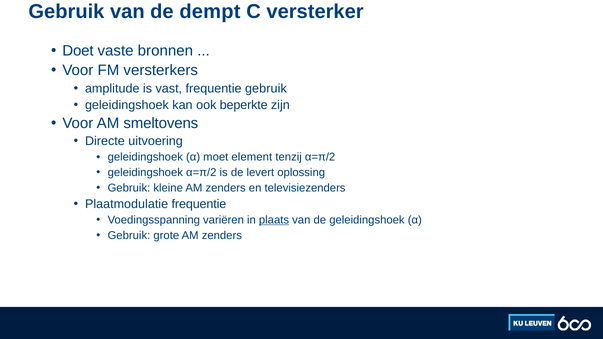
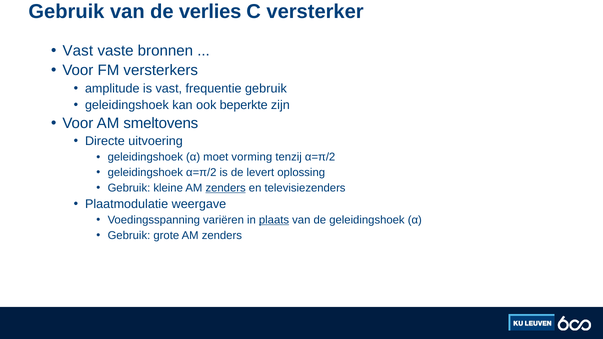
dempt: dempt -> verlies (210, 12)
Doet: Doet -> Vast (78, 51)
element: element -> vorming (252, 157)
zenders underline: none -> present (226, 188)
Plaatmodulatie frequentie: frequentie -> weergave (199, 204)
